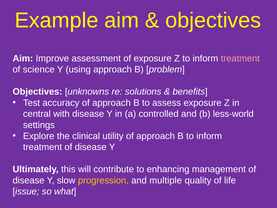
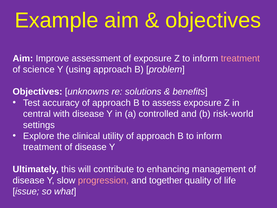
less-world: less-world -> risk-world (233, 114)
progression colour: yellow -> pink (103, 180)
multiple: multiple -> together (166, 180)
